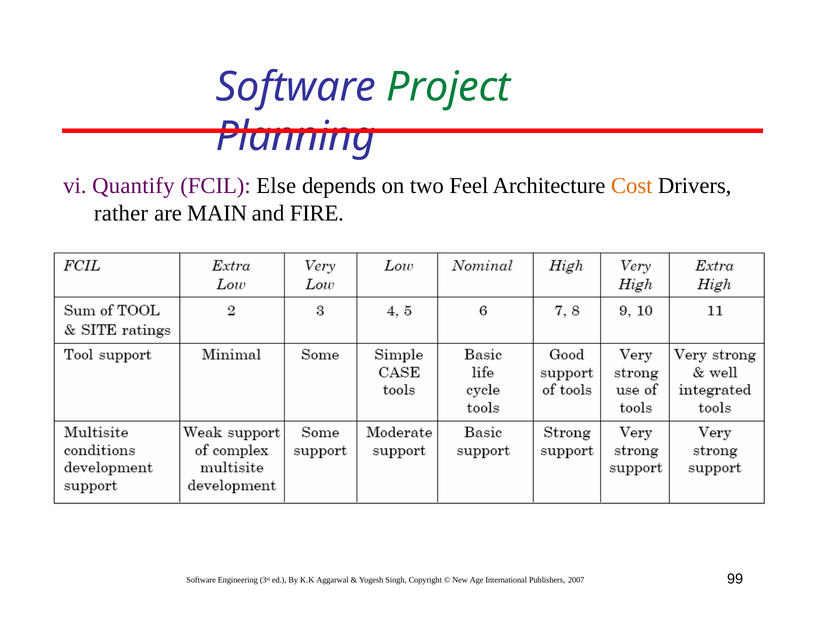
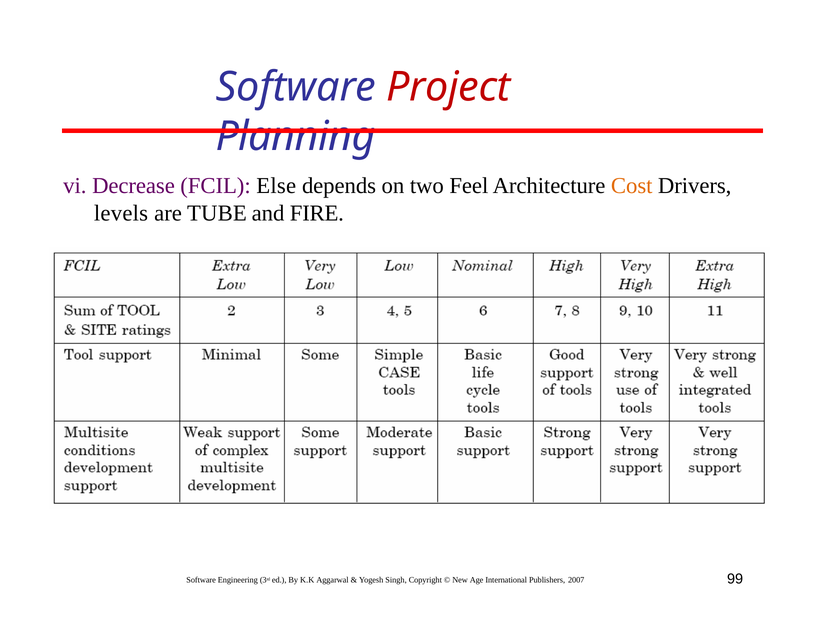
Project colour: green -> red (448, 87)
Quantify: Quantify -> Decrease (133, 186)
rather: rather -> levels (121, 213)
MAIN: MAIN -> TUBE (217, 213)
